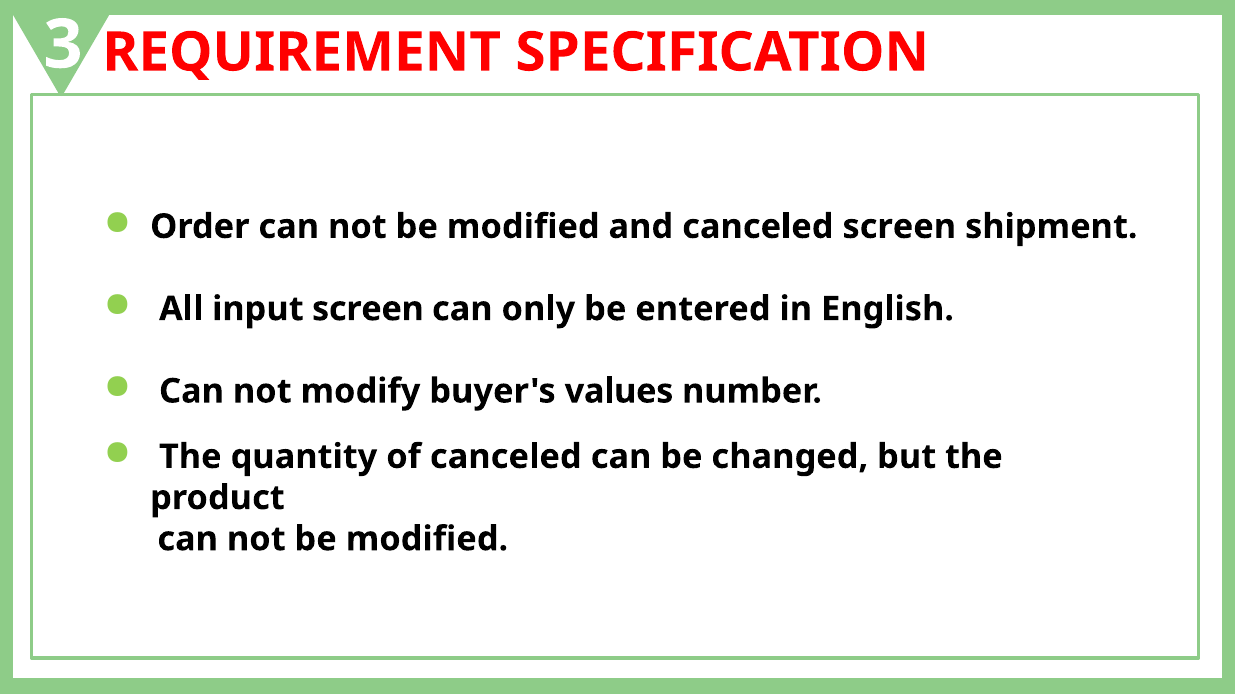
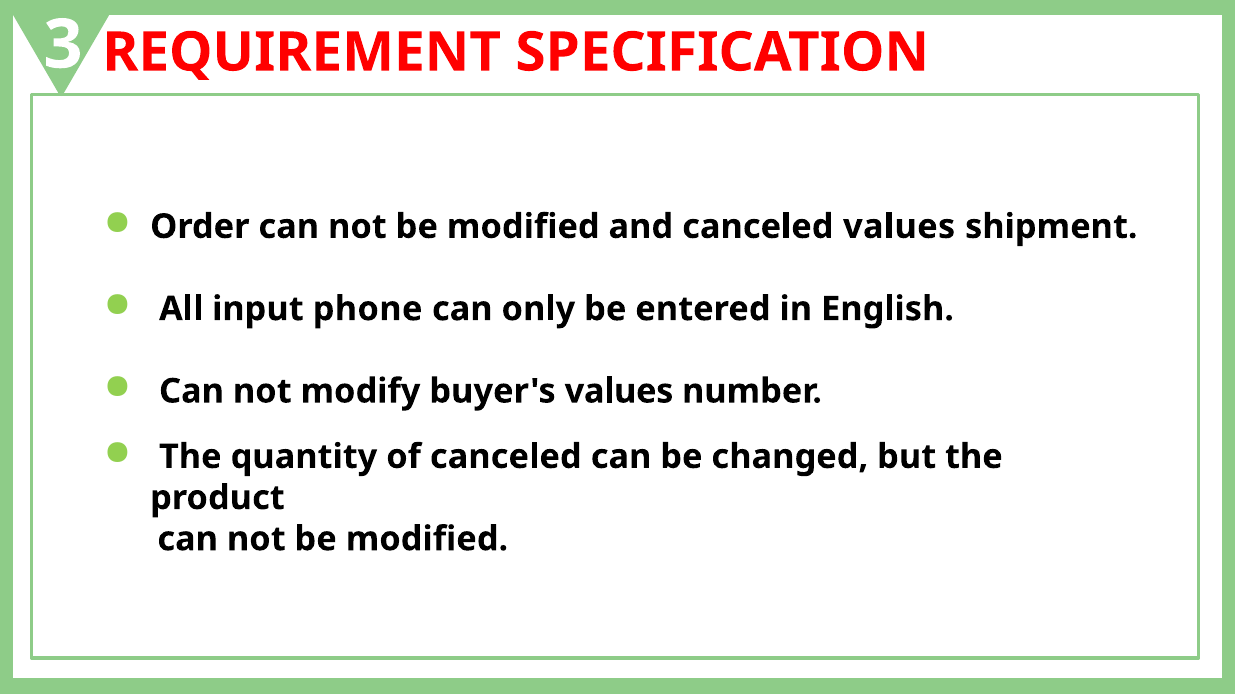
canceled screen: screen -> values (899, 227)
input screen: screen -> phone (368, 309)
